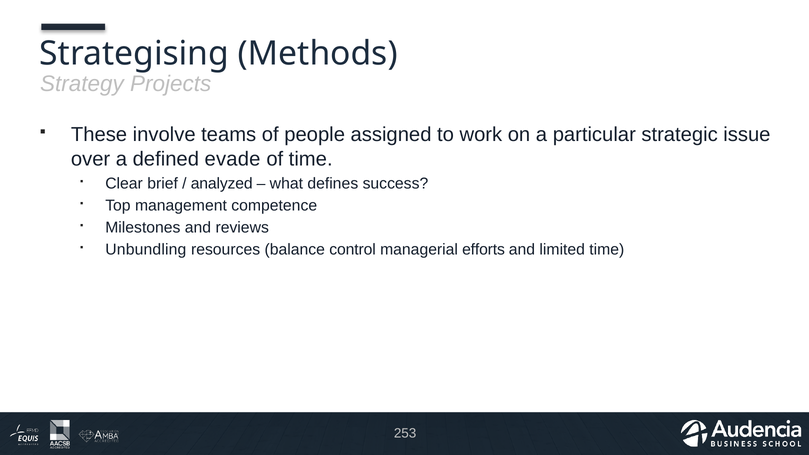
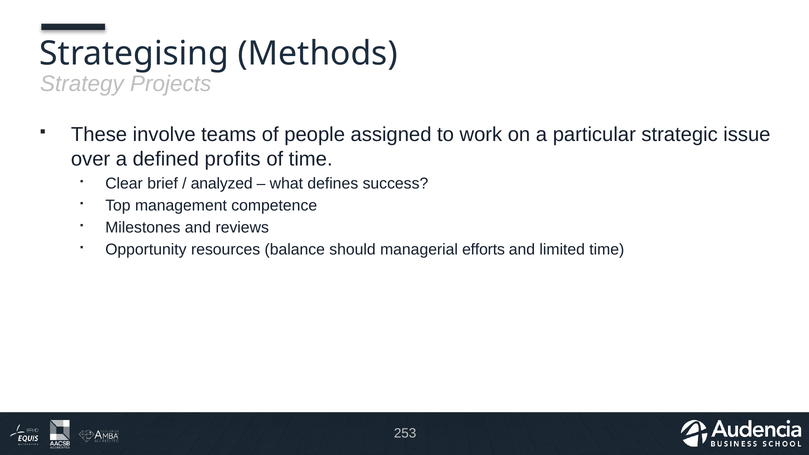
evade: evade -> profits (233, 159)
Unbundling: Unbundling -> Opportunity (146, 250)
control: control -> should (353, 250)
